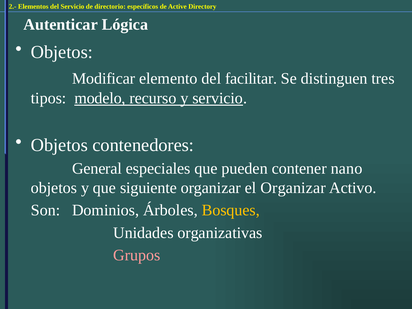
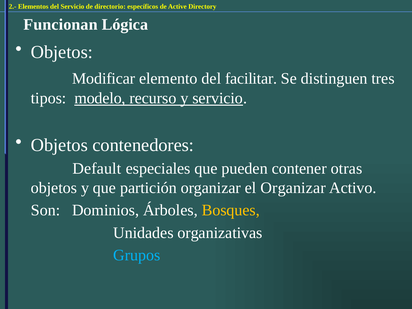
Autenticar: Autenticar -> Funcionan (61, 24)
General: General -> Default (97, 169)
nano: nano -> otras (347, 169)
siguiente: siguiente -> partición (148, 188)
Grupos colour: pink -> light blue (137, 255)
